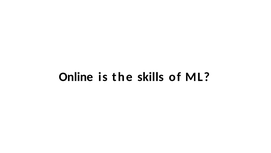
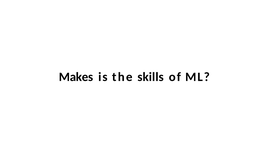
Online: Online -> Makes (76, 77)
